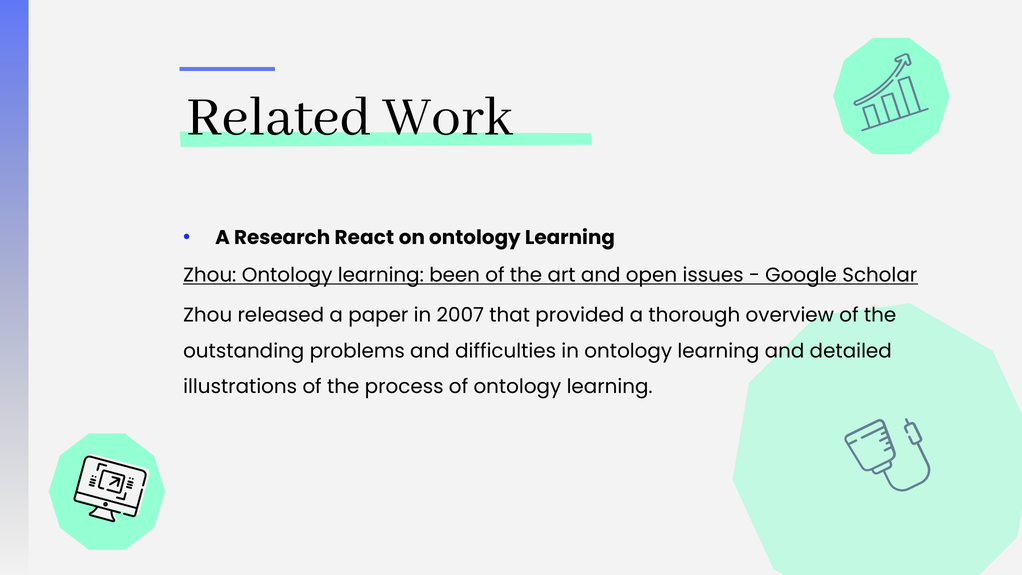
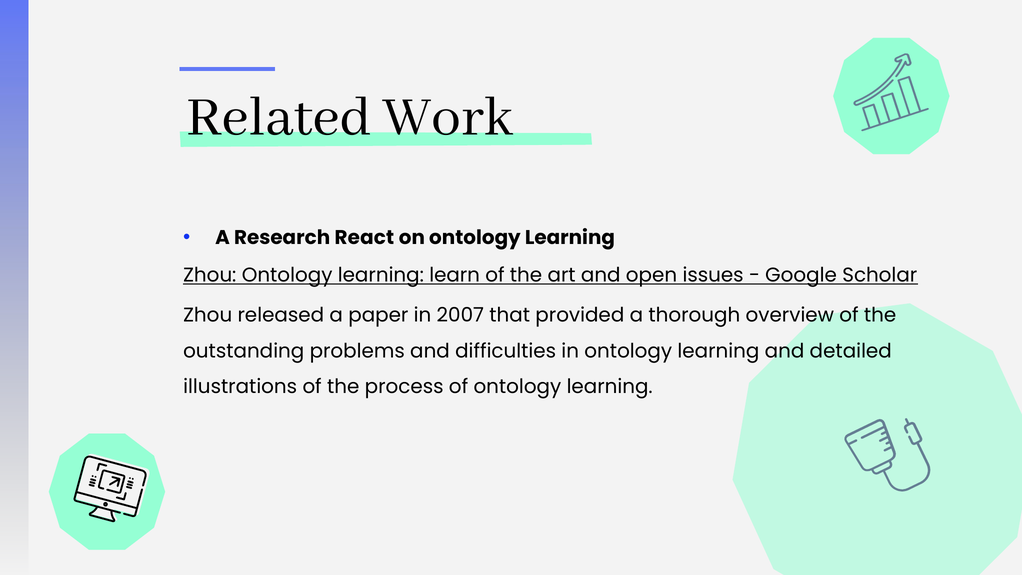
been: been -> learn (455, 275)
